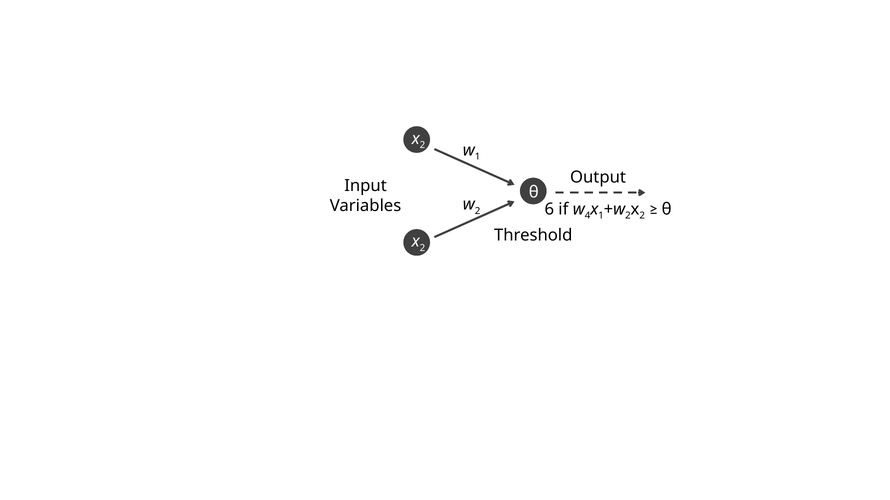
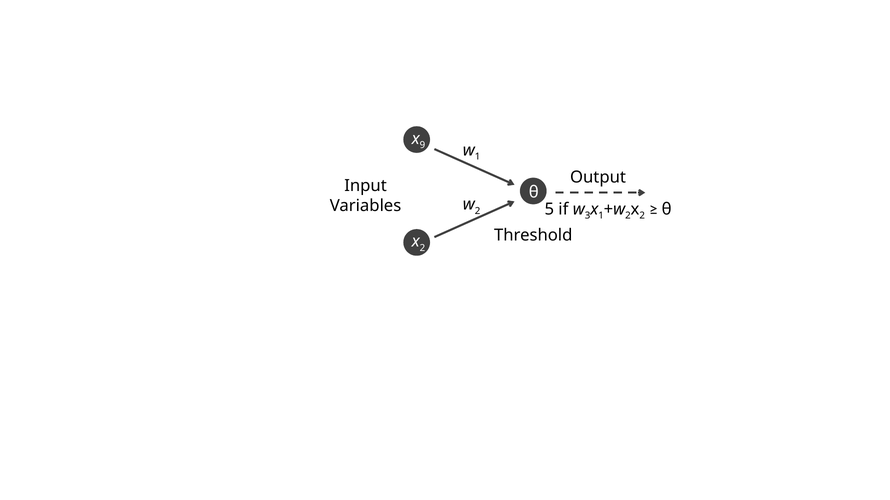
2: 2 -> 9 (422, 145)
6: 6 -> 5 (549, 209)
4: 4 -> 3 (588, 216)
